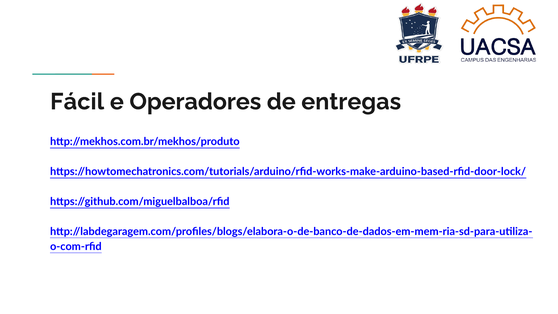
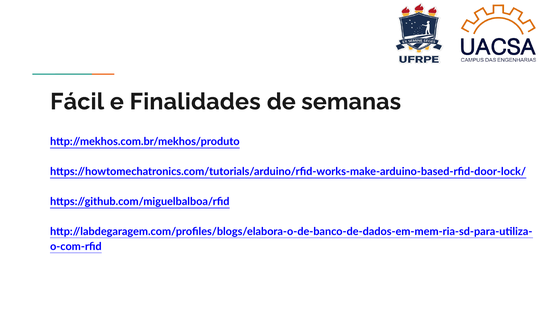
Operadores: Operadores -> Finalidades (195, 102)
entregas: entregas -> semanas (351, 102)
